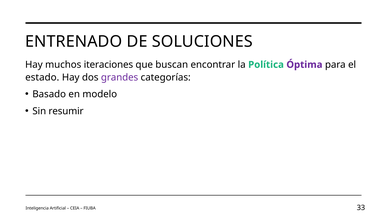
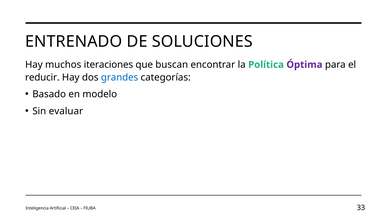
estado: estado -> reducir (42, 77)
grandes colour: purple -> blue (120, 77)
resumir: resumir -> evaluar (66, 111)
